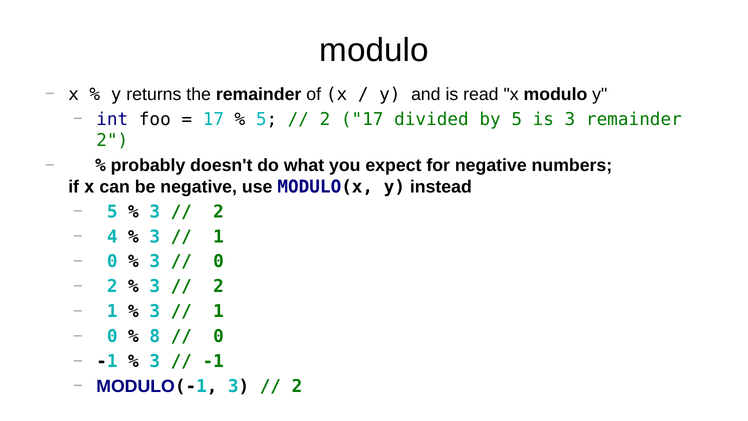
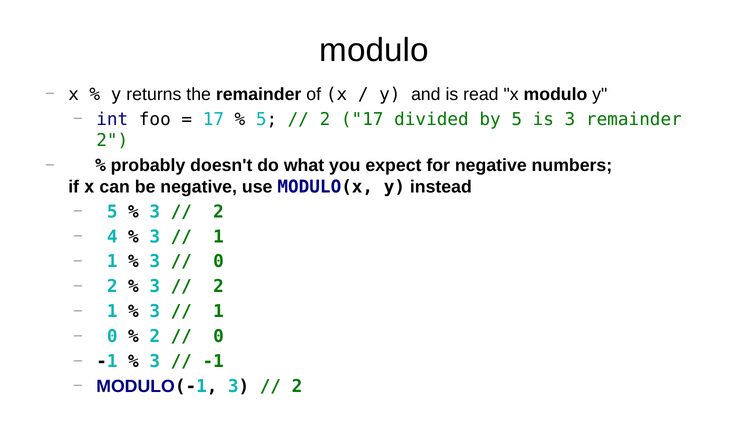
0: 0 -> 1 (112, 262)
8: 8 -> 2 (155, 336)
